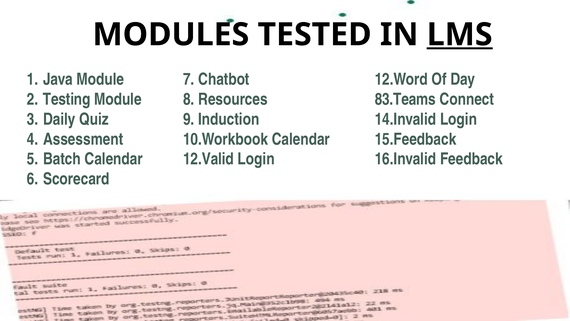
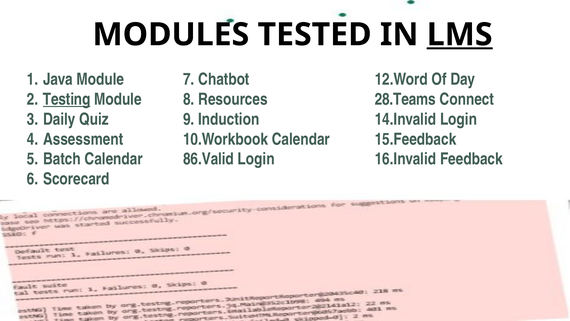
Testing underline: none -> present (67, 99)
83.Teams: 83.Teams -> 28.Teams (405, 99)
12.Valid: 12.Valid -> 86.Valid (209, 159)
